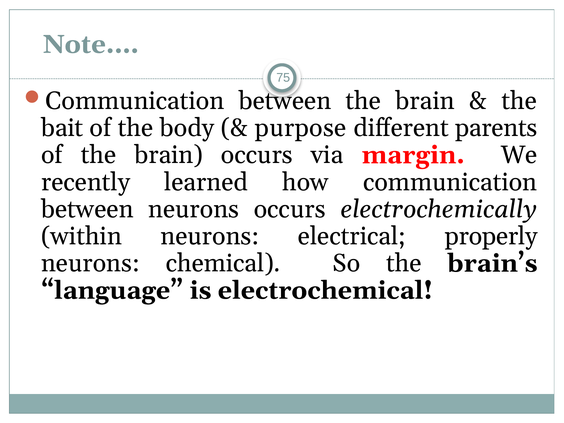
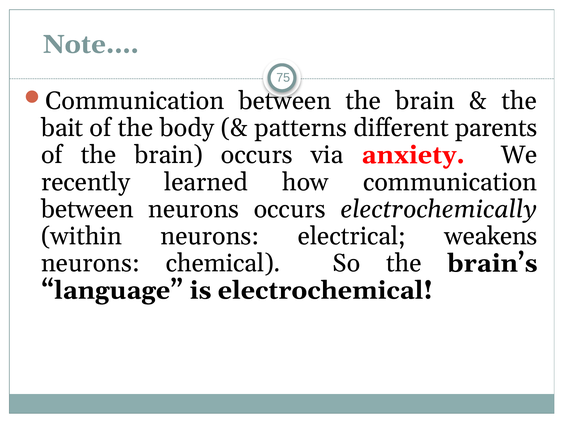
purpose: purpose -> patterns (301, 128)
margin: margin -> anxiety (413, 155)
properly: properly -> weakens (491, 236)
